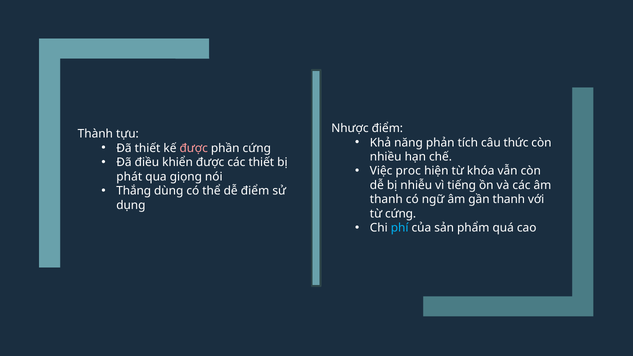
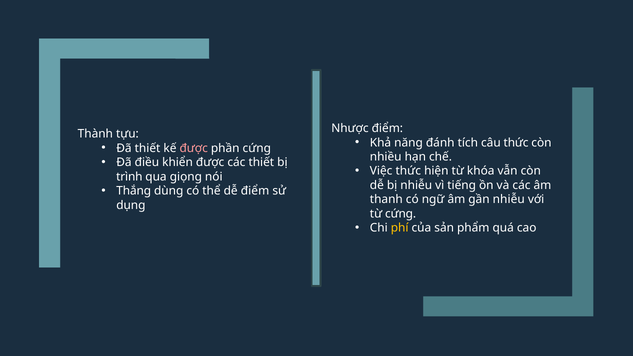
phản: phản -> đánh (440, 143)
Việc proc: proc -> thức (408, 171)
phát: phát -> trình (129, 177)
gần thanh: thanh -> nhiễu (509, 200)
phí colour: light blue -> yellow (400, 228)
